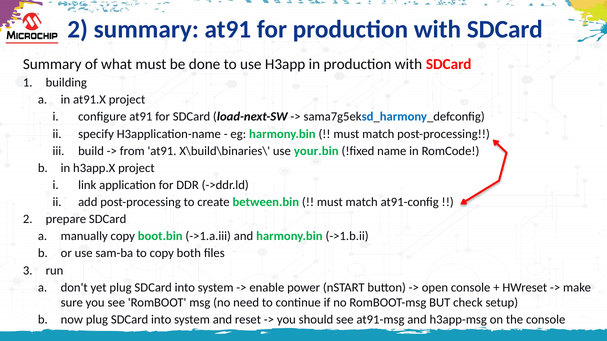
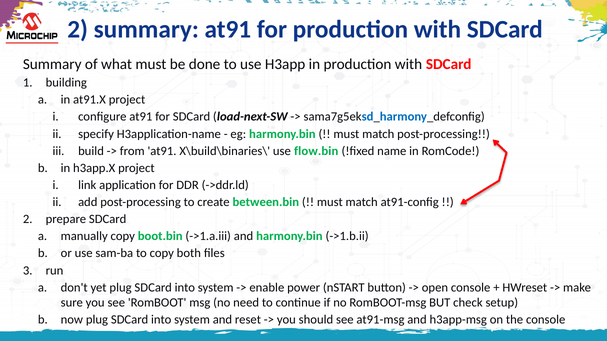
your.bin: your.bin -> flow.bin (316, 151)
